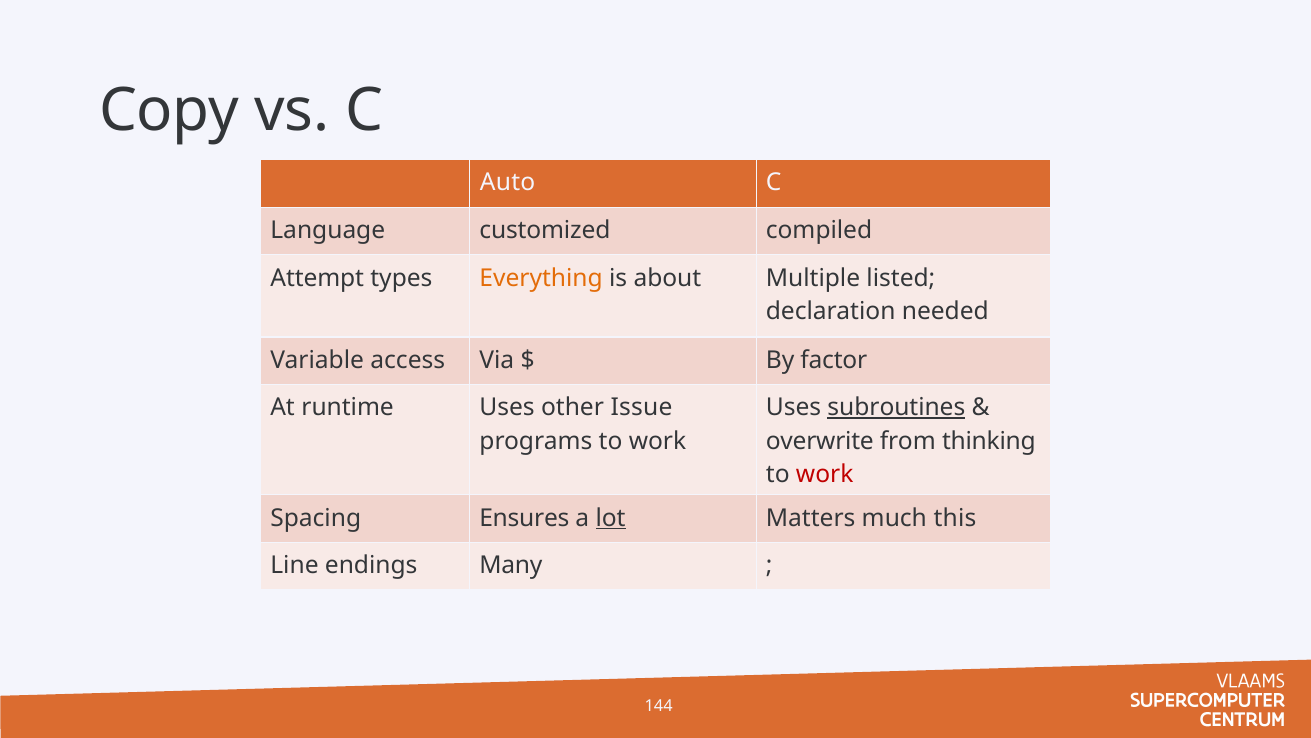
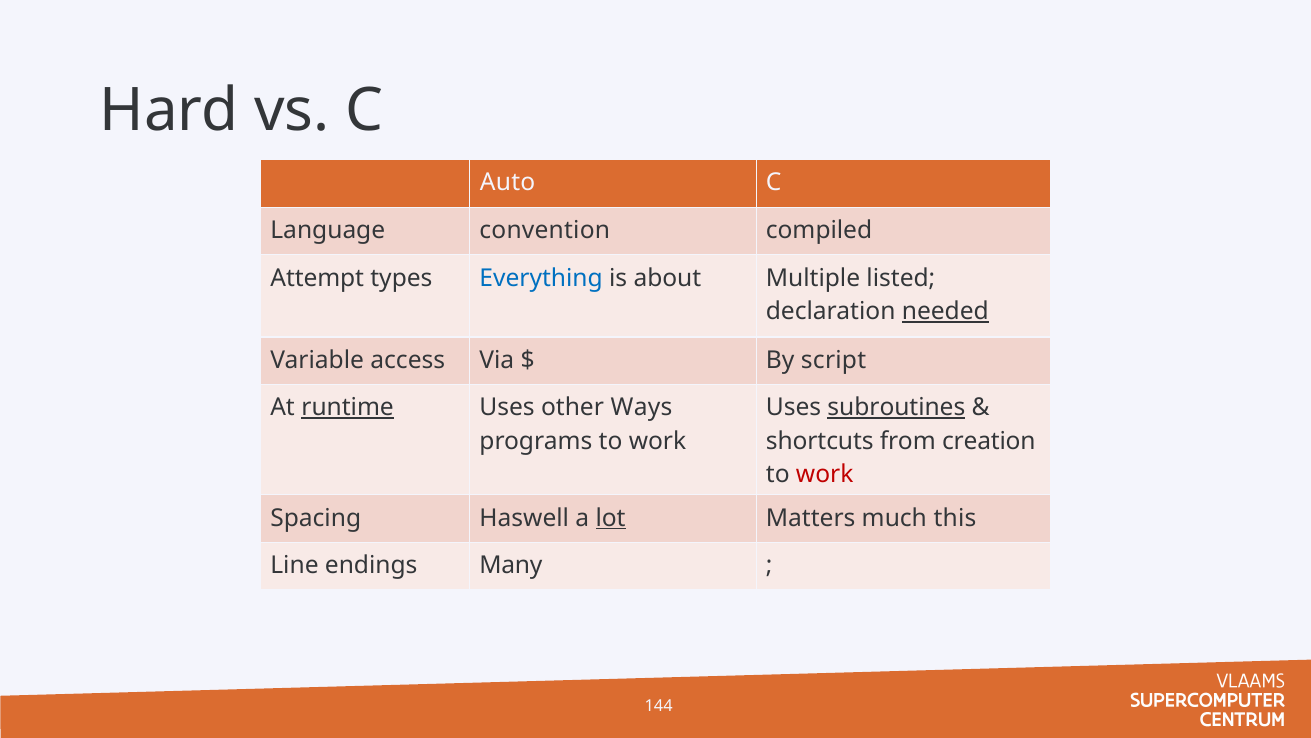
Copy: Copy -> Hard (169, 110)
customized: customized -> convention (545, 230)
Everything colour: orange -> blue (541, 278)
needed underline: none -> present (945, 311)
factor: factor -> script (834, 360)
runtime underline: none -> present (348, 407)
Issue: Issue -> Ways (642, 407)
overwrite: overwrite -> shortcuts (820, 441)
thinking: thinking -> creation (989, 441)
Ensures: Ensures -> Haswell (524, 518)
